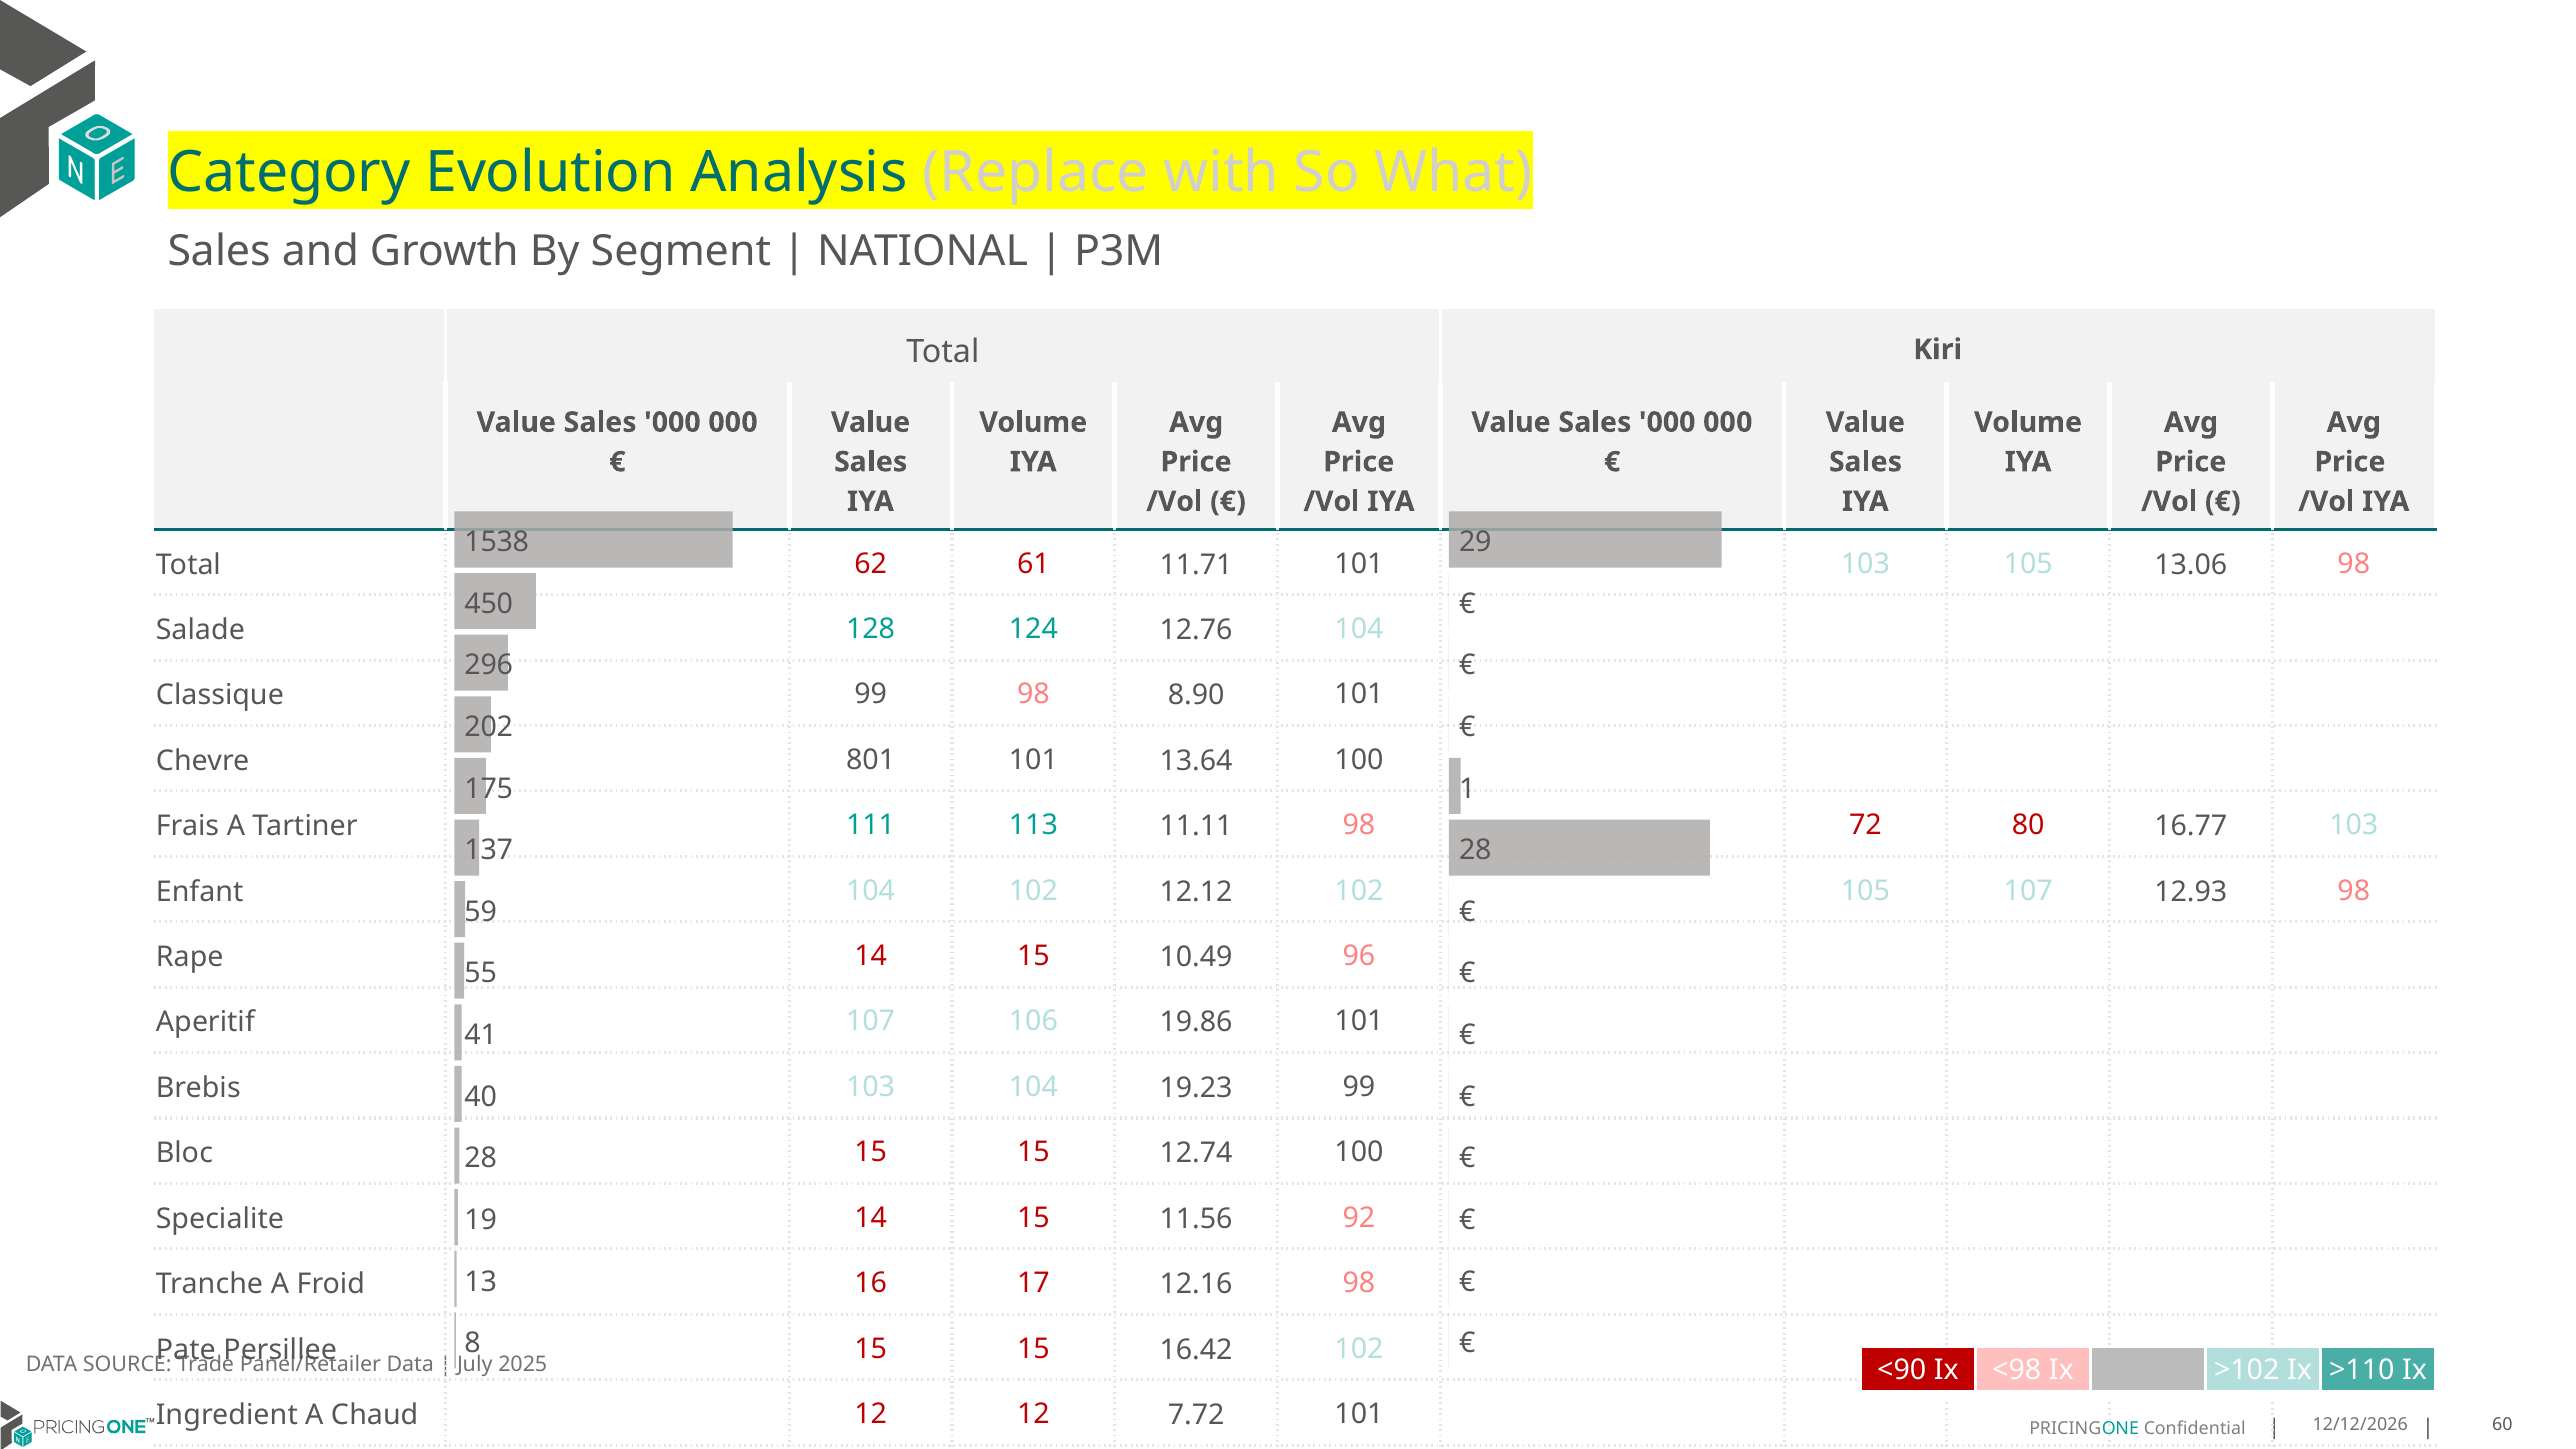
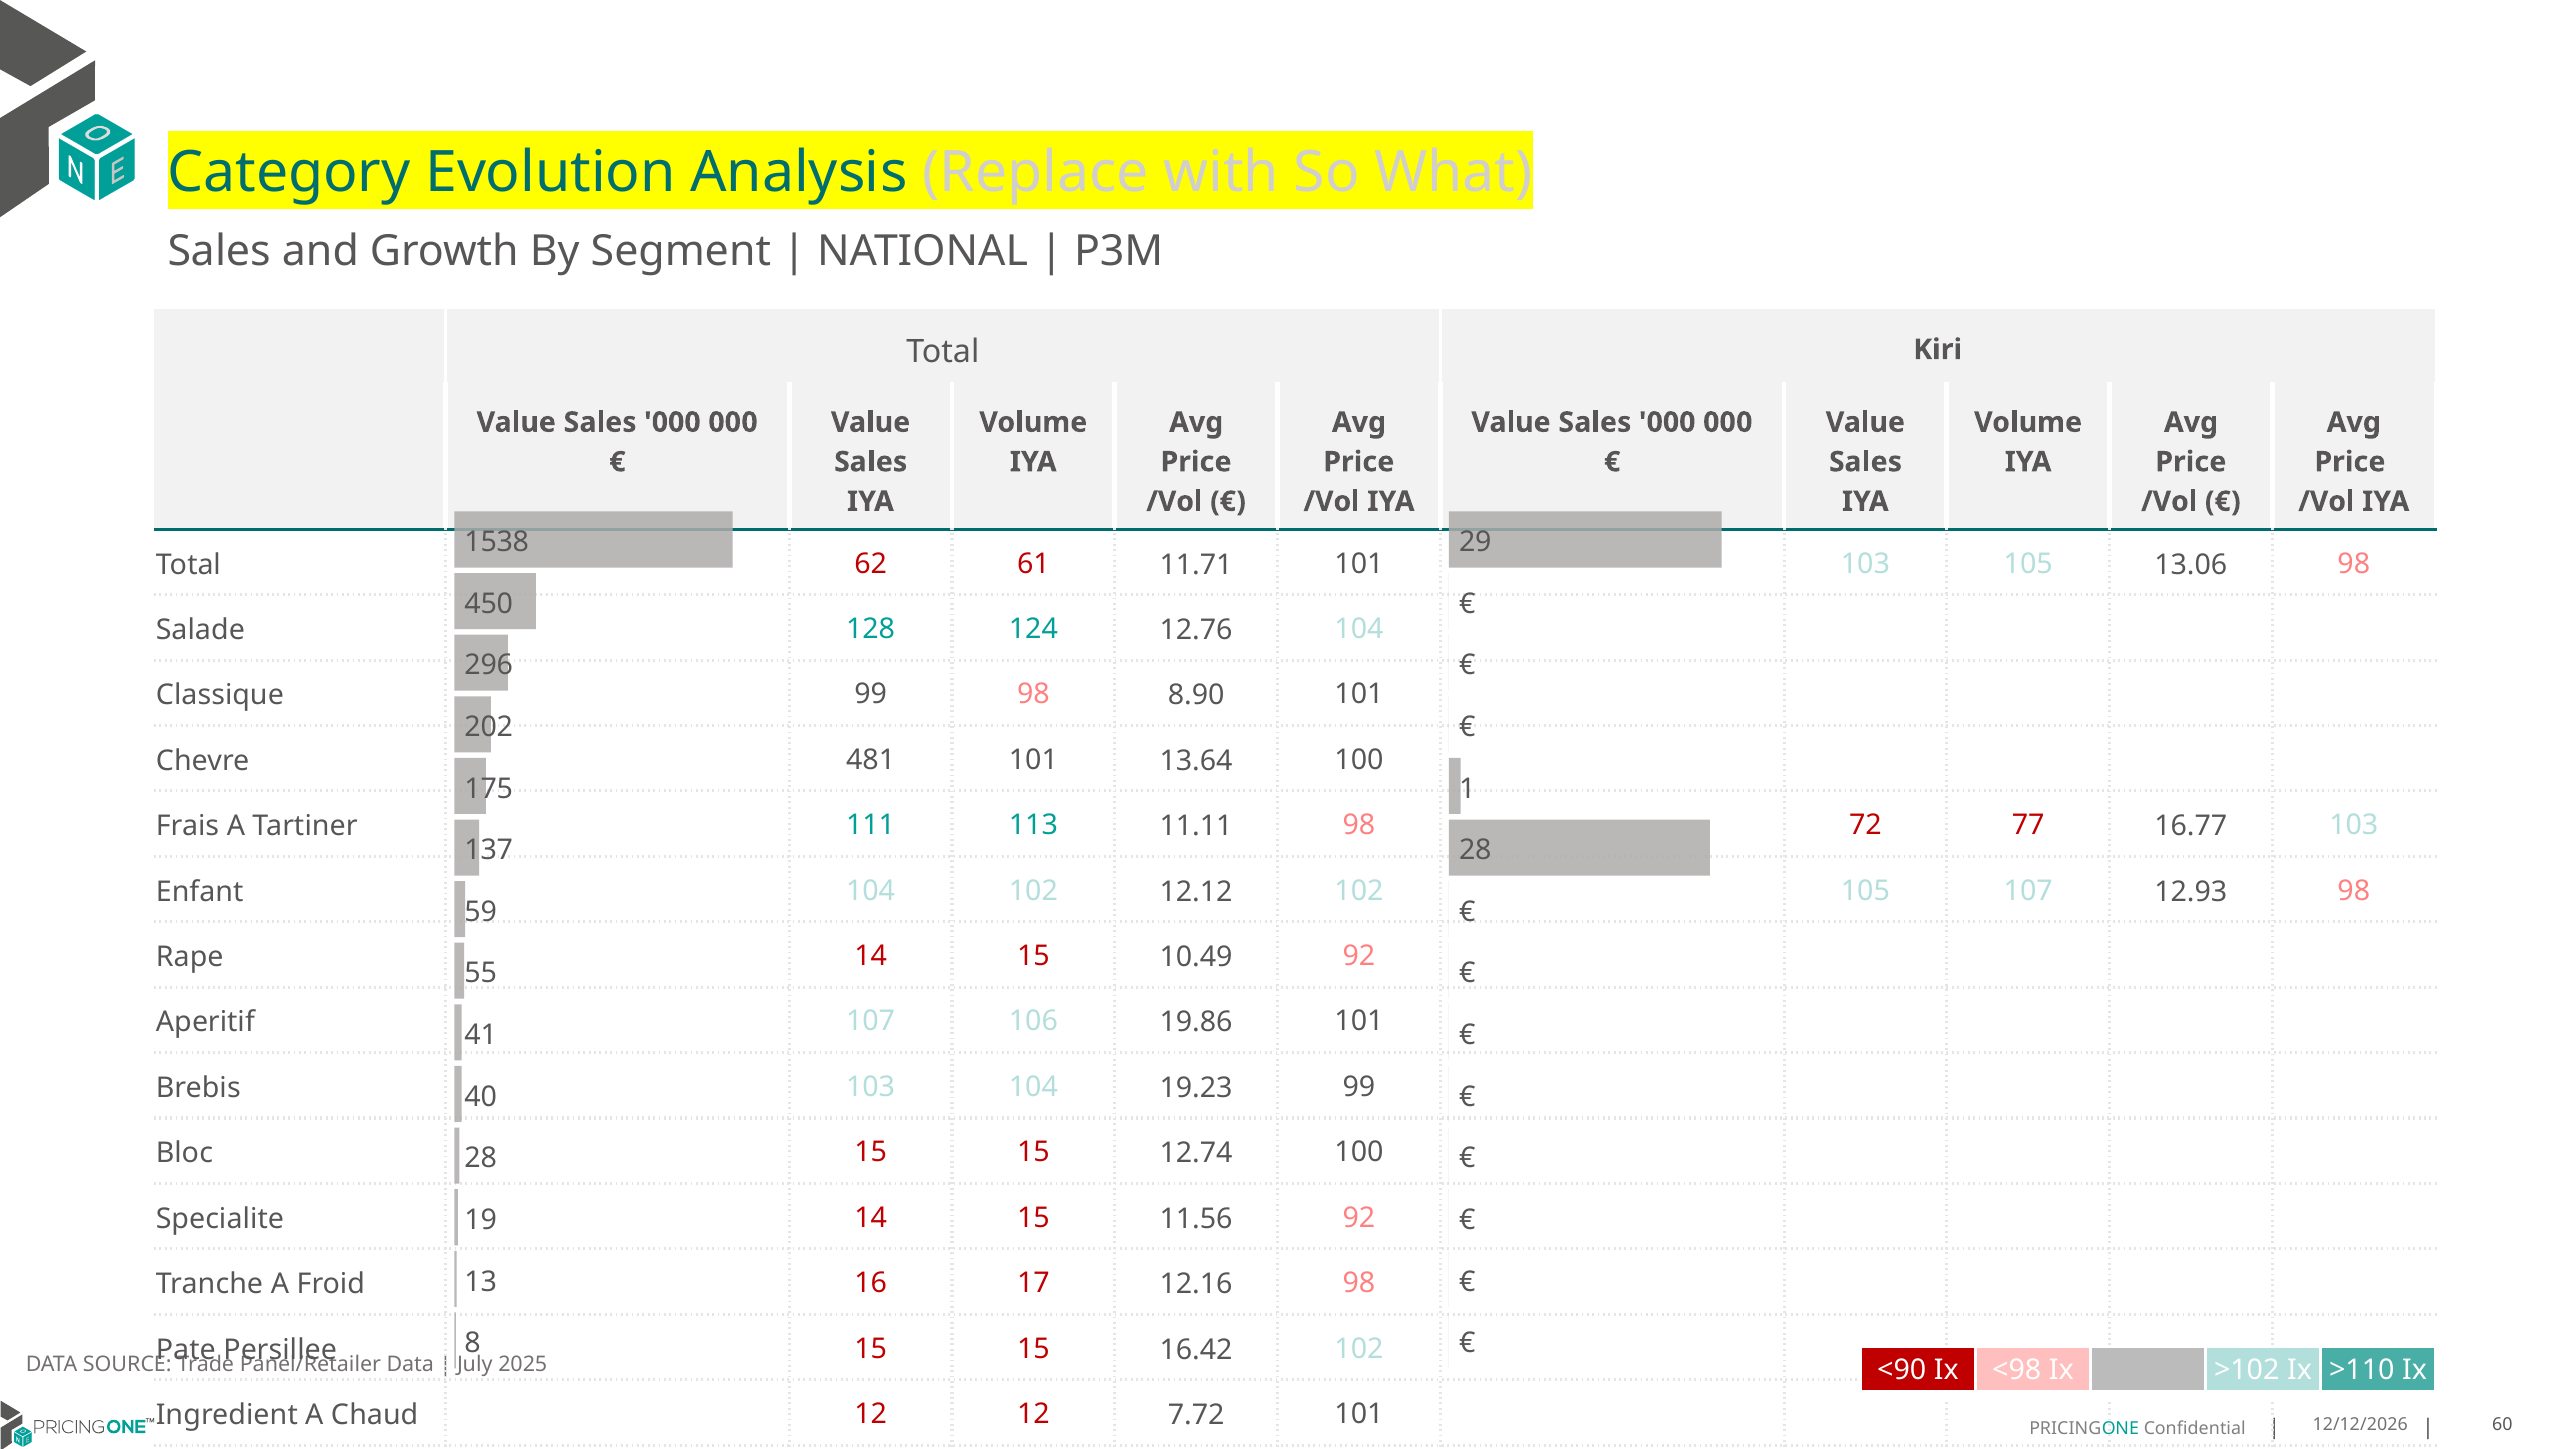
801: 801 -> 481 (871, 760)
80: 80 -> 77 (2028, 825)
10.49 96: 96 -> 92 (1359, 956)
